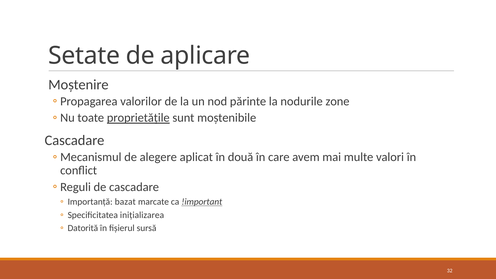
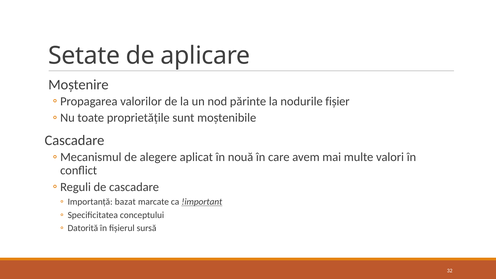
zone: zone -> fișier (337, 101)
proprietățile underline: present -> none (138, 118)
două: două -> nouă (241, 157)
inițializarea: inițializarea -> conceptului (142, 215)
